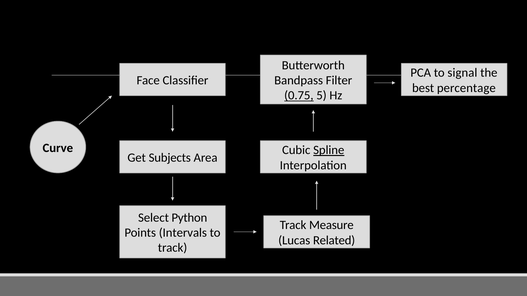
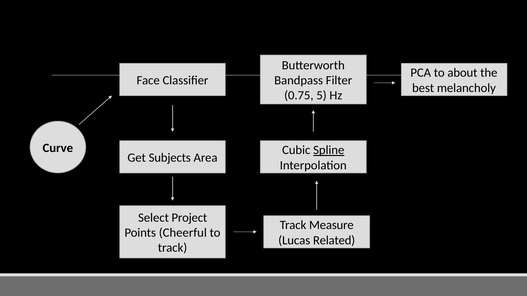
signal: signal -> about (462, 73)
percentage: percentage -> melancholy (466, 88)
0.75 underline: present -> none (299, 96)
Python: Python -> Project (189, 218)
Intervals: Intervals -> Cheerful (183, 233)
